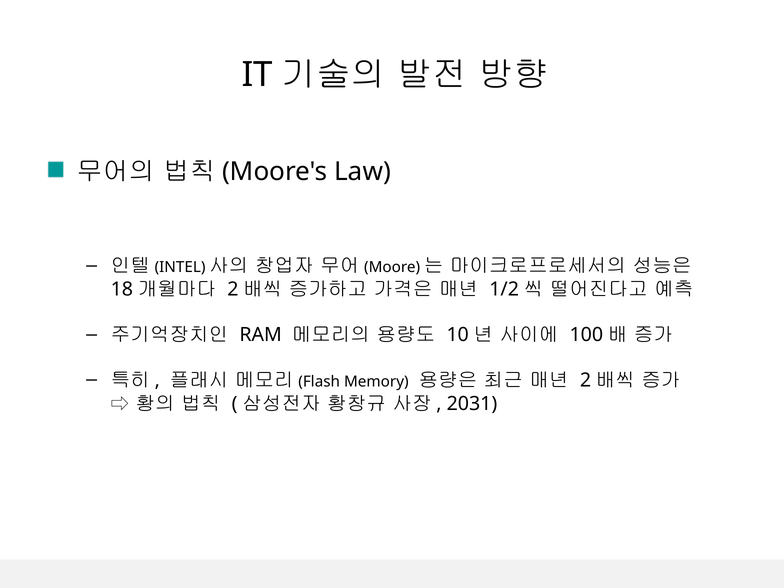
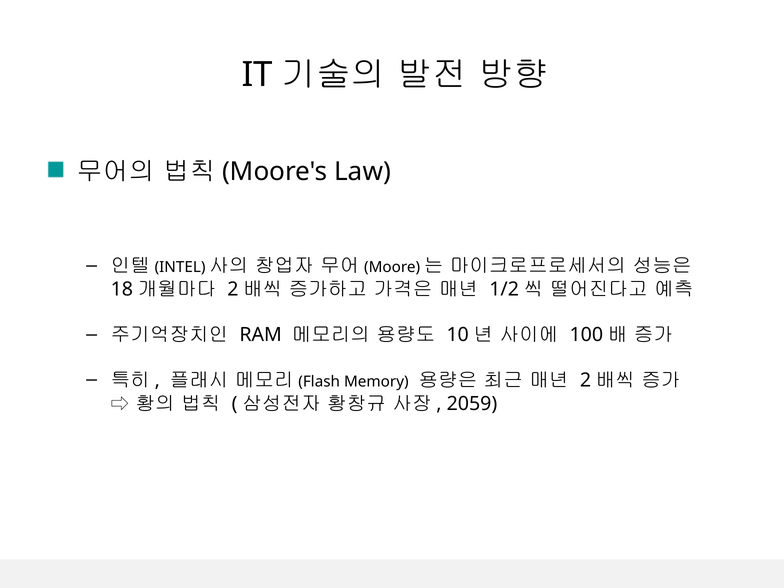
2031: 2031 -> 2059 (472, 404)
